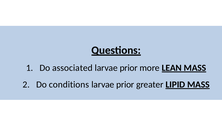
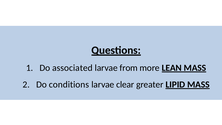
prior: prior -> from (129, 68)
prior: prior -> clear (125, 85)
